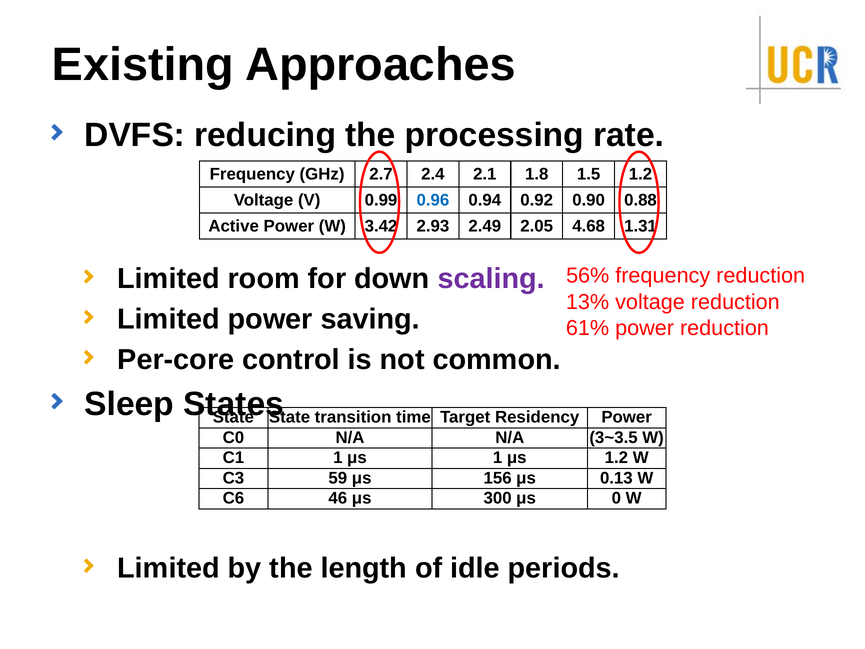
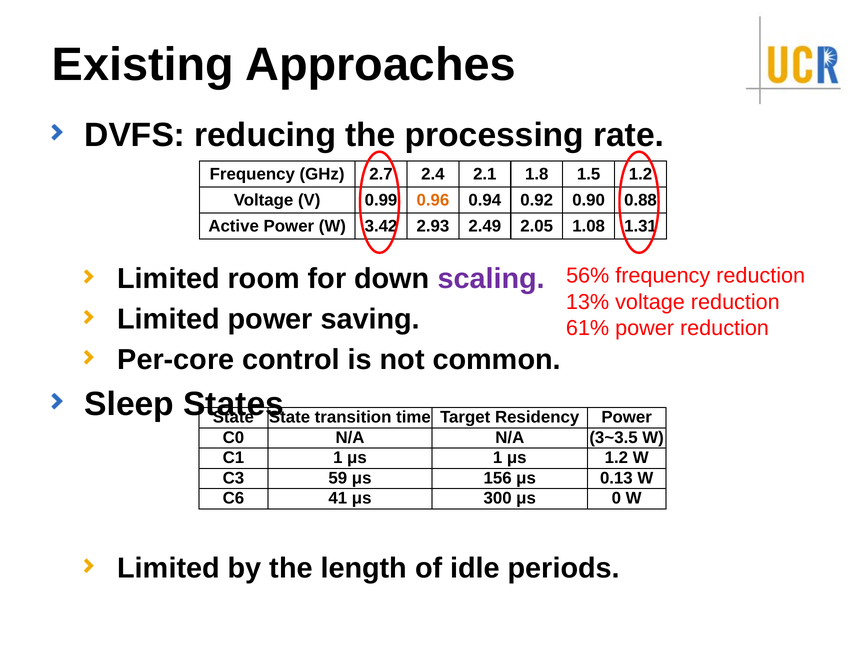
0.96 colour: blue -> orange (433, 200)
4.68: 4.68 -> 1.08 (589, 226)
46: 46 -> 41 (338, 498)
